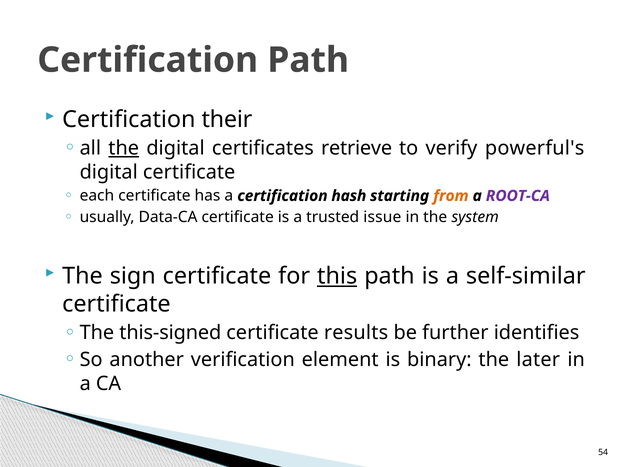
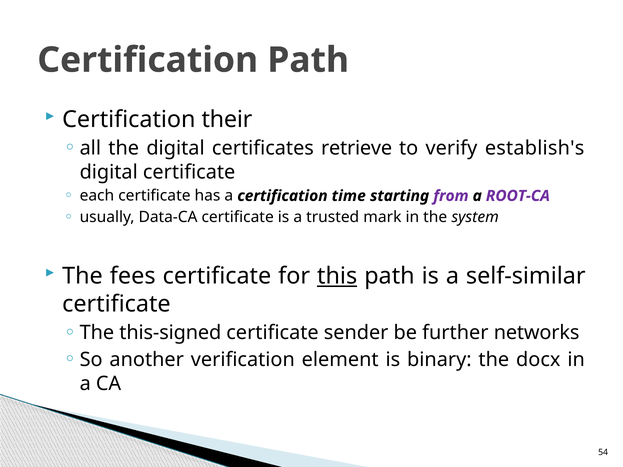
the underline: present -> none (124, 148)
powerful's: powerful's -> establish's (535, 148)
hash: hash -> time (349, 196)
from colour: orange -> purple (451, 196)
issue: issue -> mark (382, 217)
sign: sign -> fees (133, 276)
results: results -> sender (356, 333)
identifies: identifies -> networks (537, 333)
later: later -> docx (538, 360)
